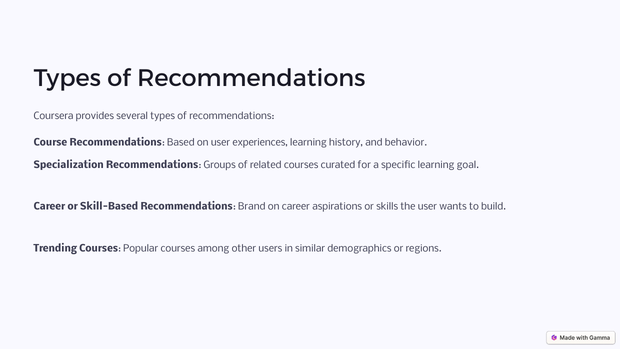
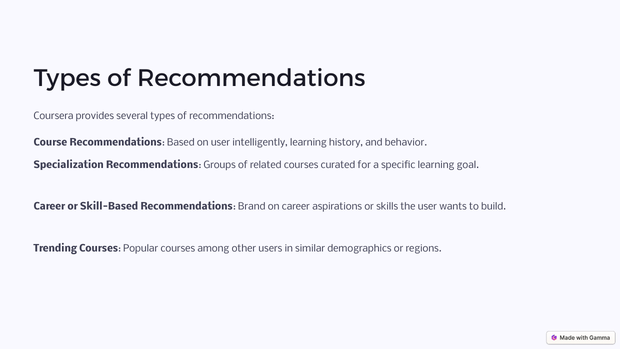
experiences: experiences -> intelligently (260, 142)
